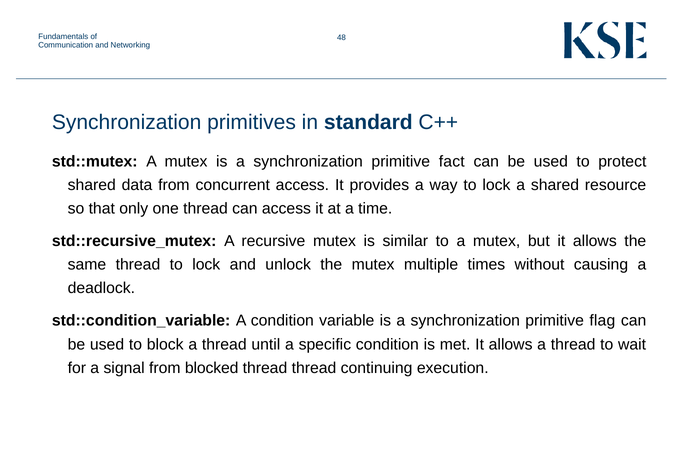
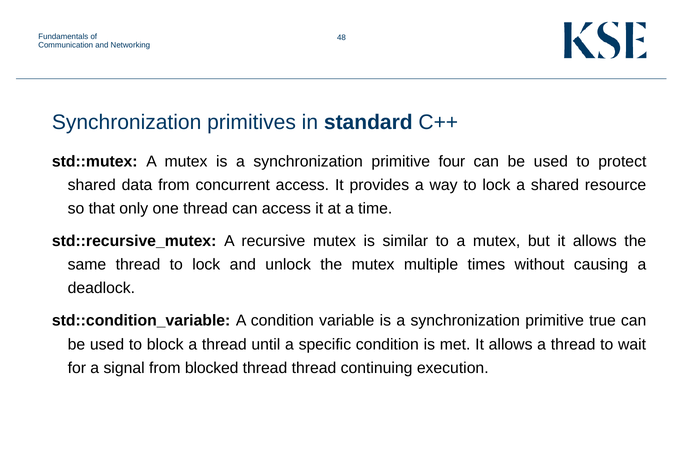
fact: fact -> four (452, 161)
flag: flag -> true (603, 321)
